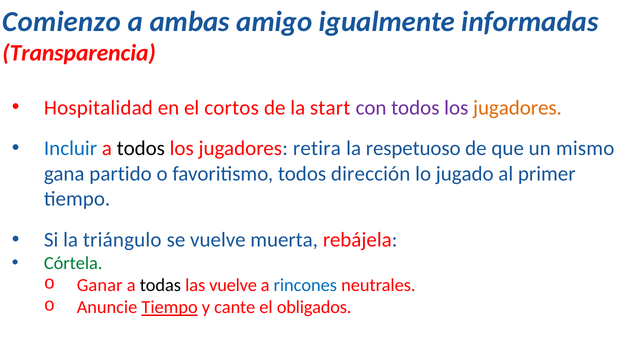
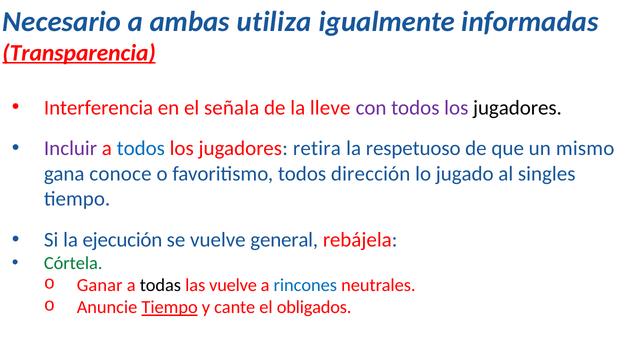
Comienzo: Comienzo -> Necesario (62, 22)
amigo: amigo -> utiliza (274, 22)
Transparencia underline: none -> present (79, 53)
Hospitalidad: Hospitalidad -> Interferencia (99, 108)
cortos: cortos -> señala (232, 108)
start: start -> lleve (330, 108)
jugadores colour: orange -> black (517, 108)
Incluir colour: blue -> purple (71, 149)
todos colour: black -> blue (141, 149)
partido: partido -> conoce (120, 174)
primer: primer -> singles (547, 174)
triángulo: triángulo -> ejecución (122, 240)
muerta: muerta -> general (284, 240)
